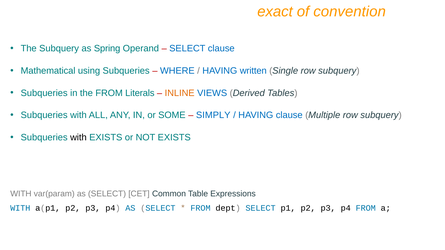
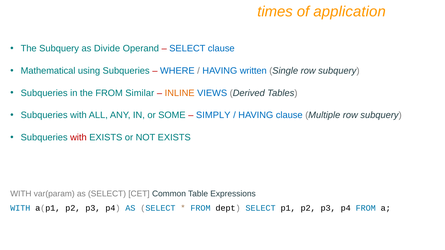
exact: exact -> times (275, 12)
convention: convention -> application (350, 12)
Spring: Spring -> Divide (107, 49)
Literals: Literals -> Similar (140, 93)
with colour: black -> red (78, 138)
